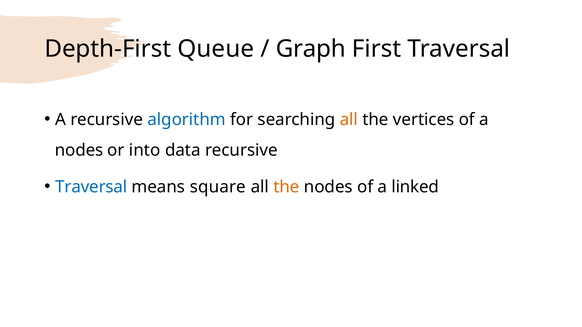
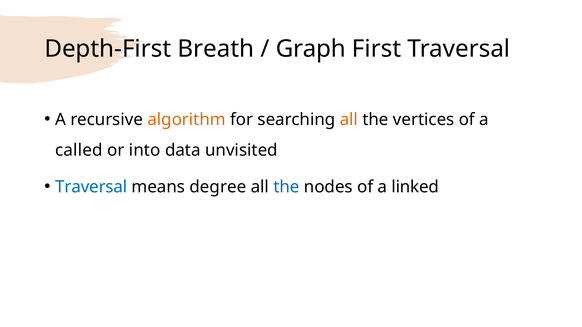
Queue: Queue -> Breath (216, 49)
algorithm colour: blue -> orange (187, 120)
nodes: nodes -> called (79, 150)
data recursive: recursive -> unvisited (241, 150)
square: square -> degree (218, 187)
the colour: orange -> blue (286, 187)
